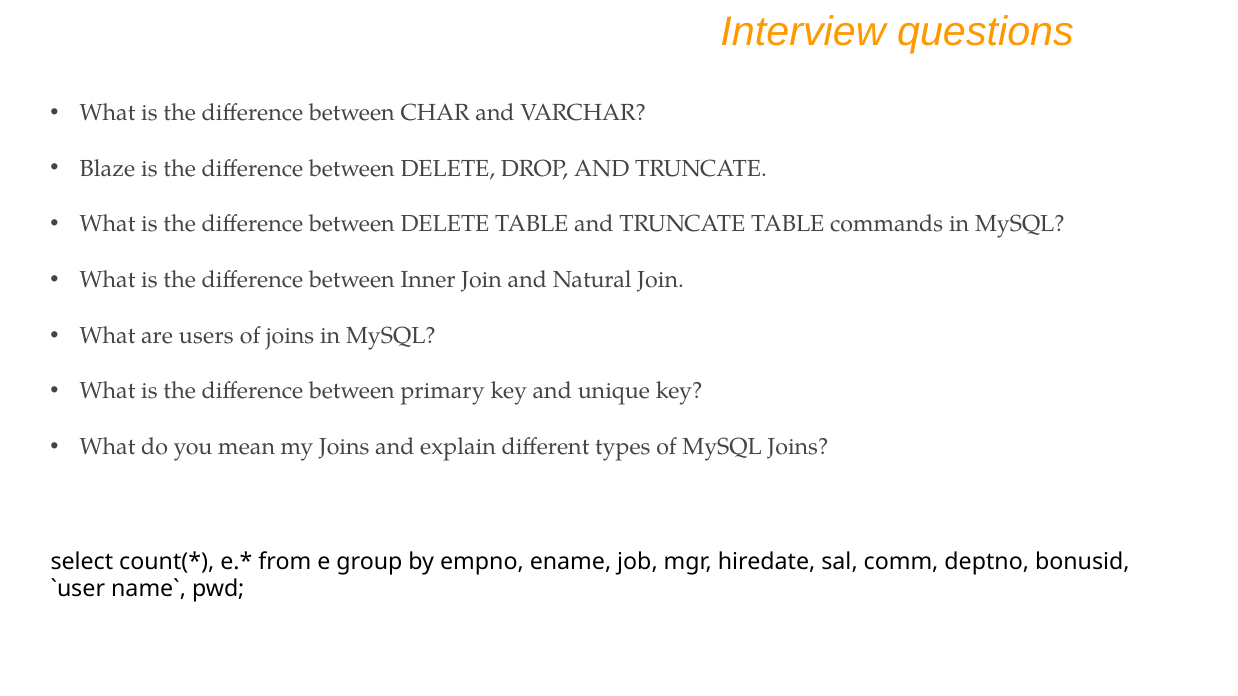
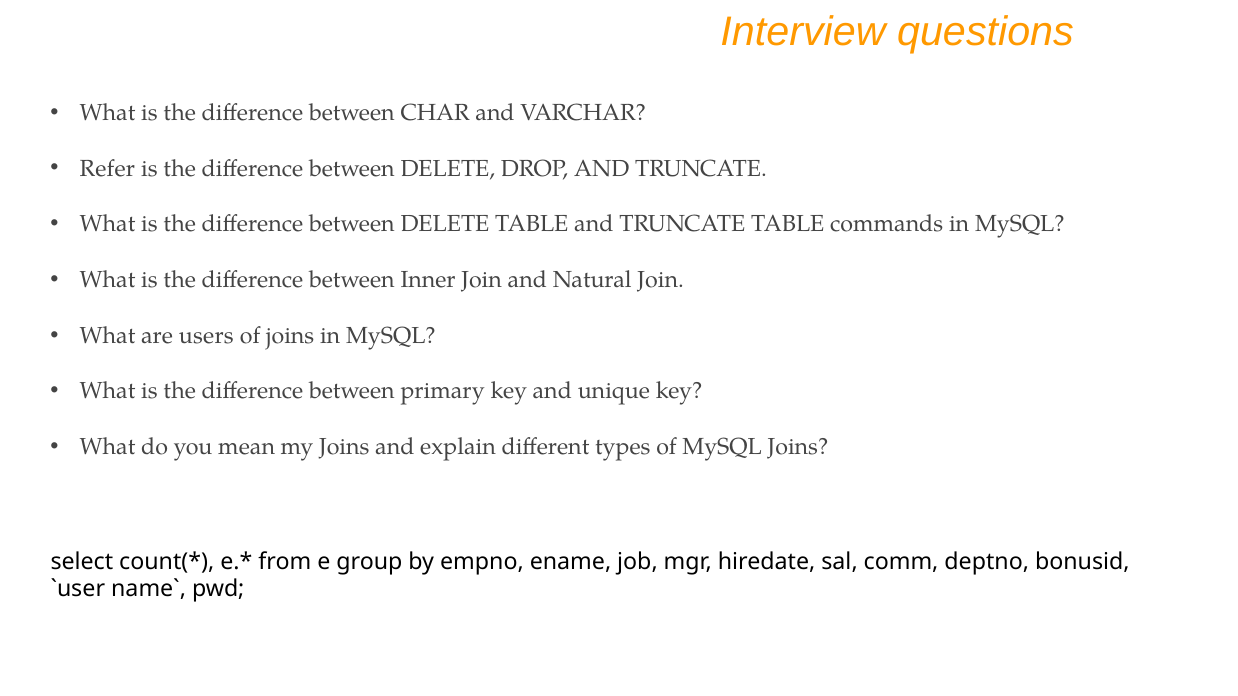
Blaze: Blaze -> Refer (107, 169)
